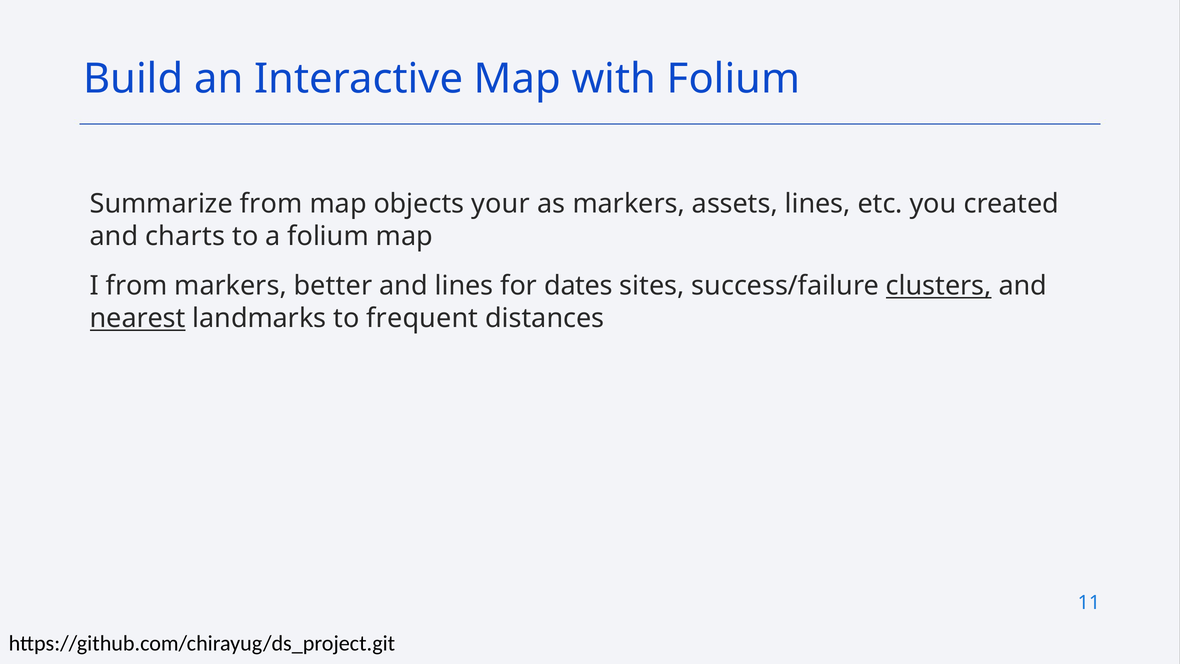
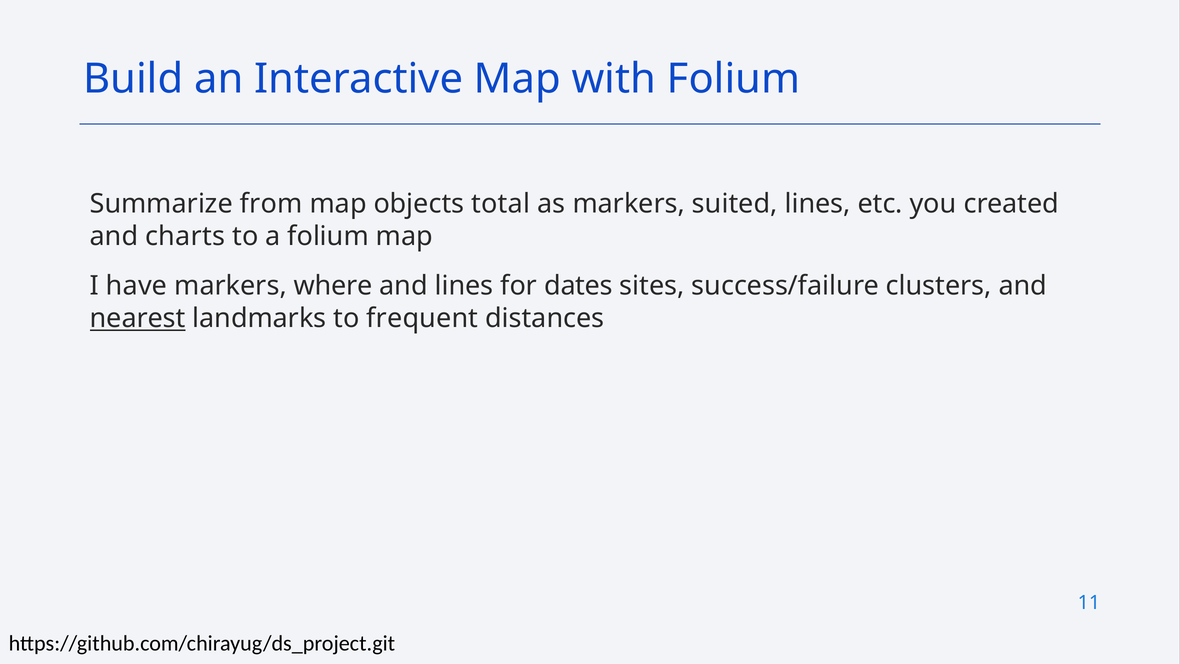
your: your -> total (501, 204)
assets: assets -> suited (735, 204)
I from: from -> have (137, 286)
better: better -> where (333, 286)
clusters underline: present -> none (939, 286)
